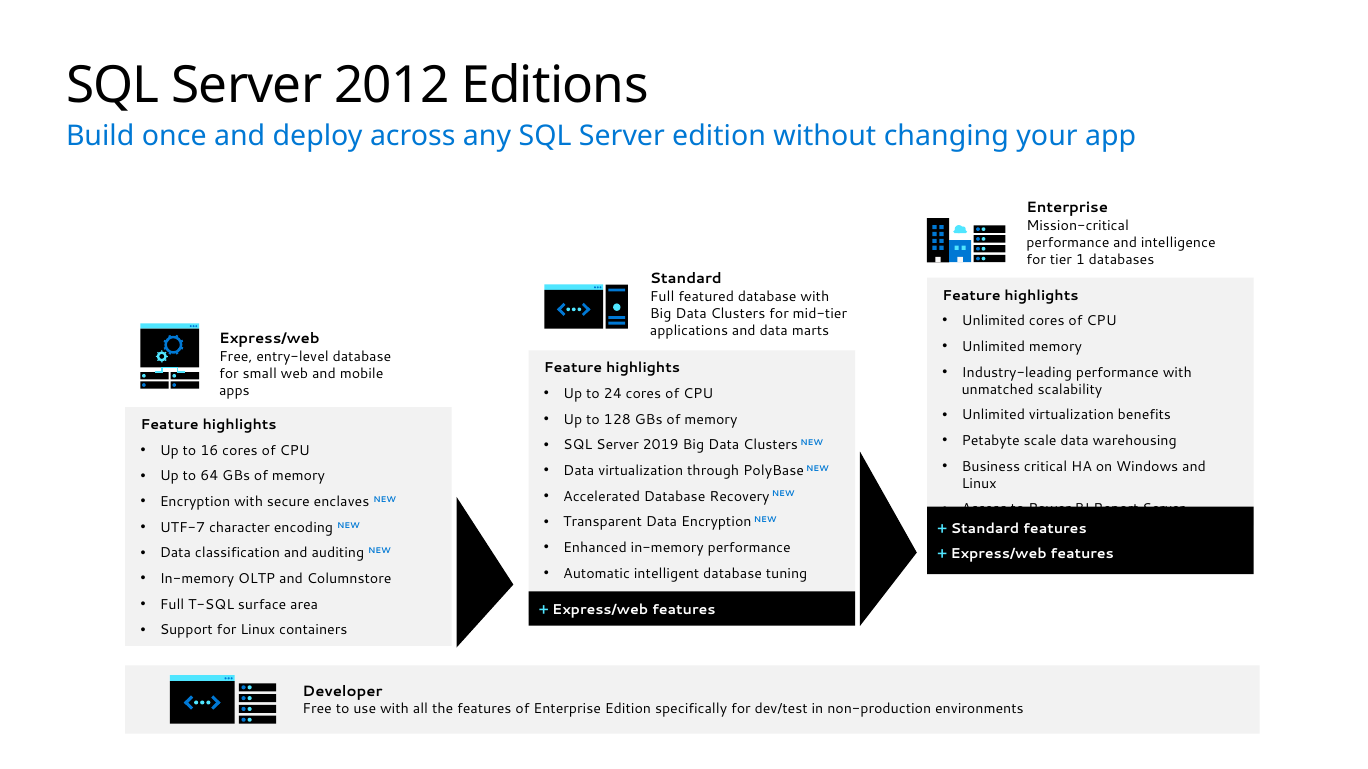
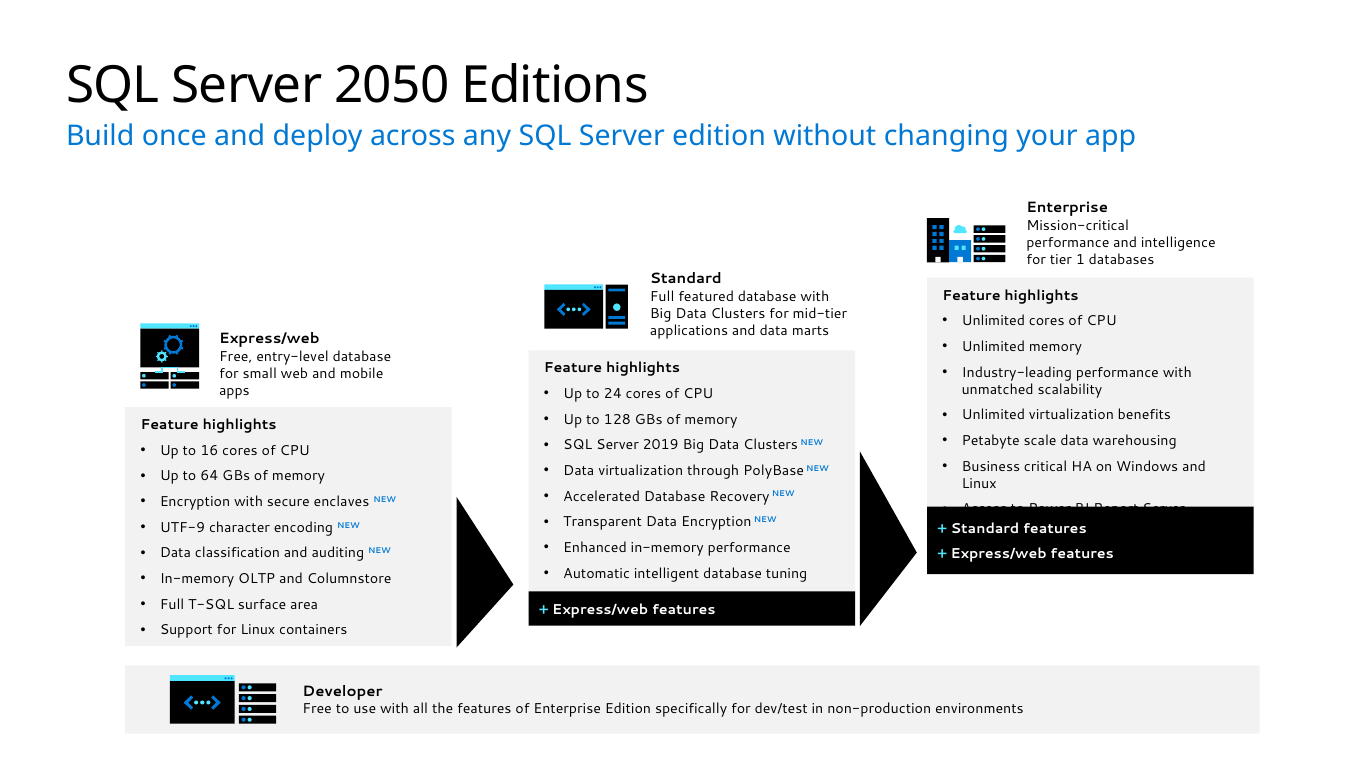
2012: 2012 -> 2050 (392, 86)
UTF-7: UTF-7 -> UTF-9 (182, 528)
